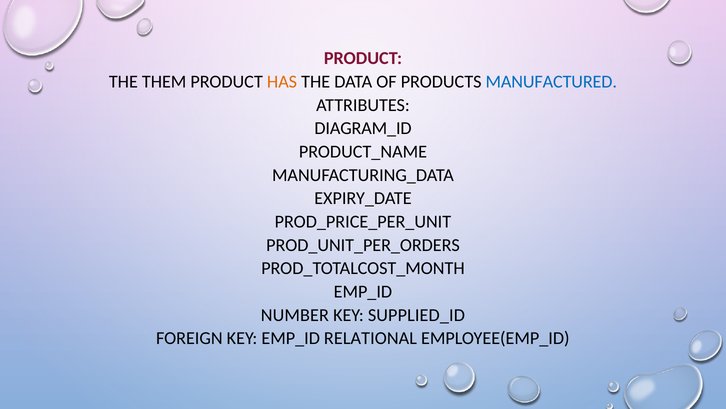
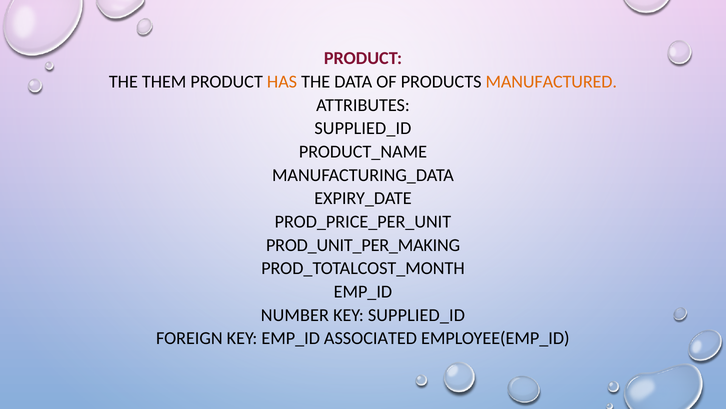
MANUFACTURED colour: blue -> orange (551, 82)
DIAGRAM_ID: DIAGRAM_ID -> SUPPLIED_ID (363, 128)
PROD_UNIT_PER_ORDERS: PROD_UNIT_PER_ORDERS -> PROD_UNIT_PER_MAKING (363, 245)
RELATIONAL: RELATIONAL -> ASSOCIATED (370, 338)
